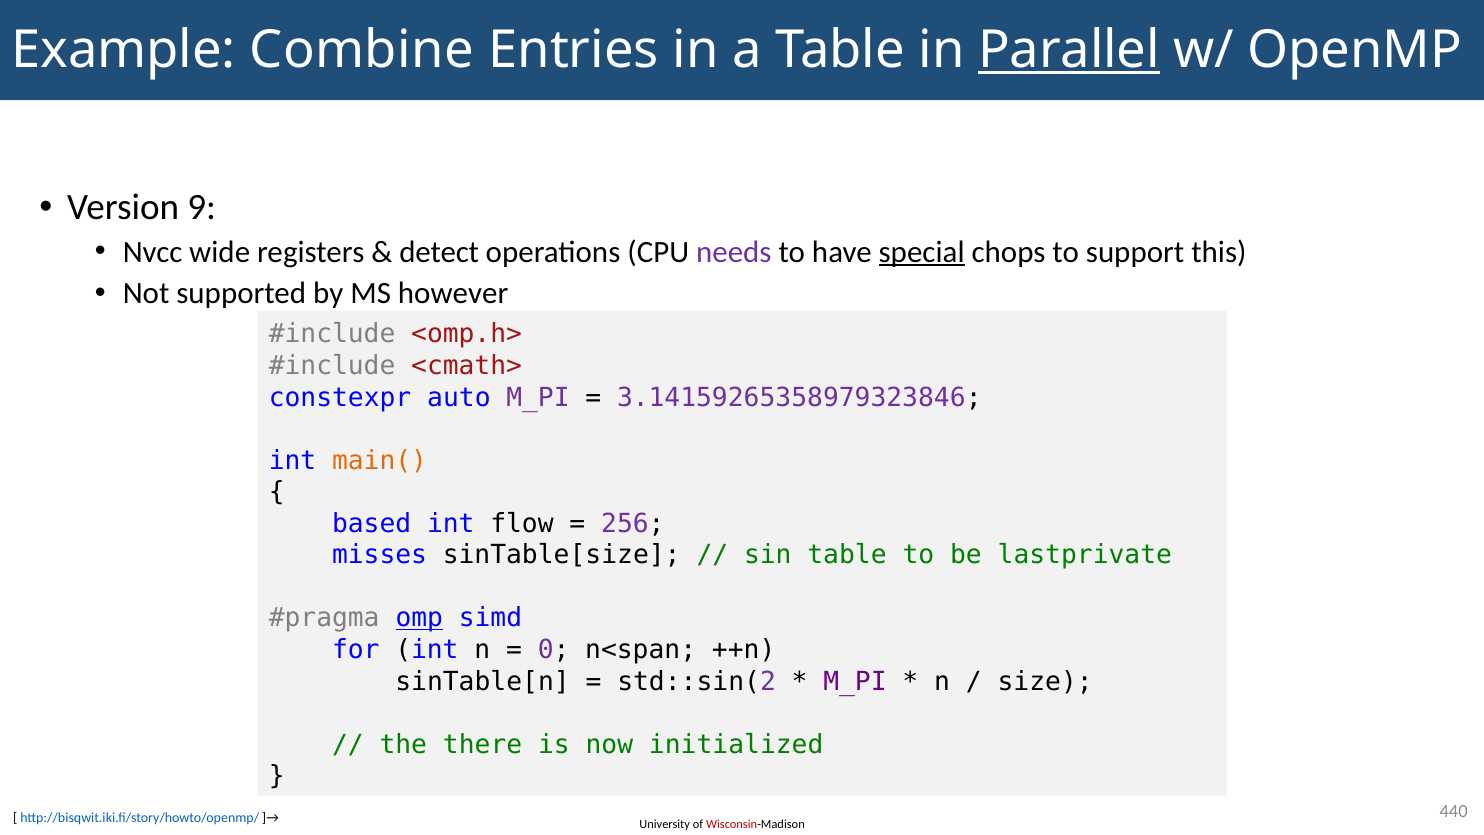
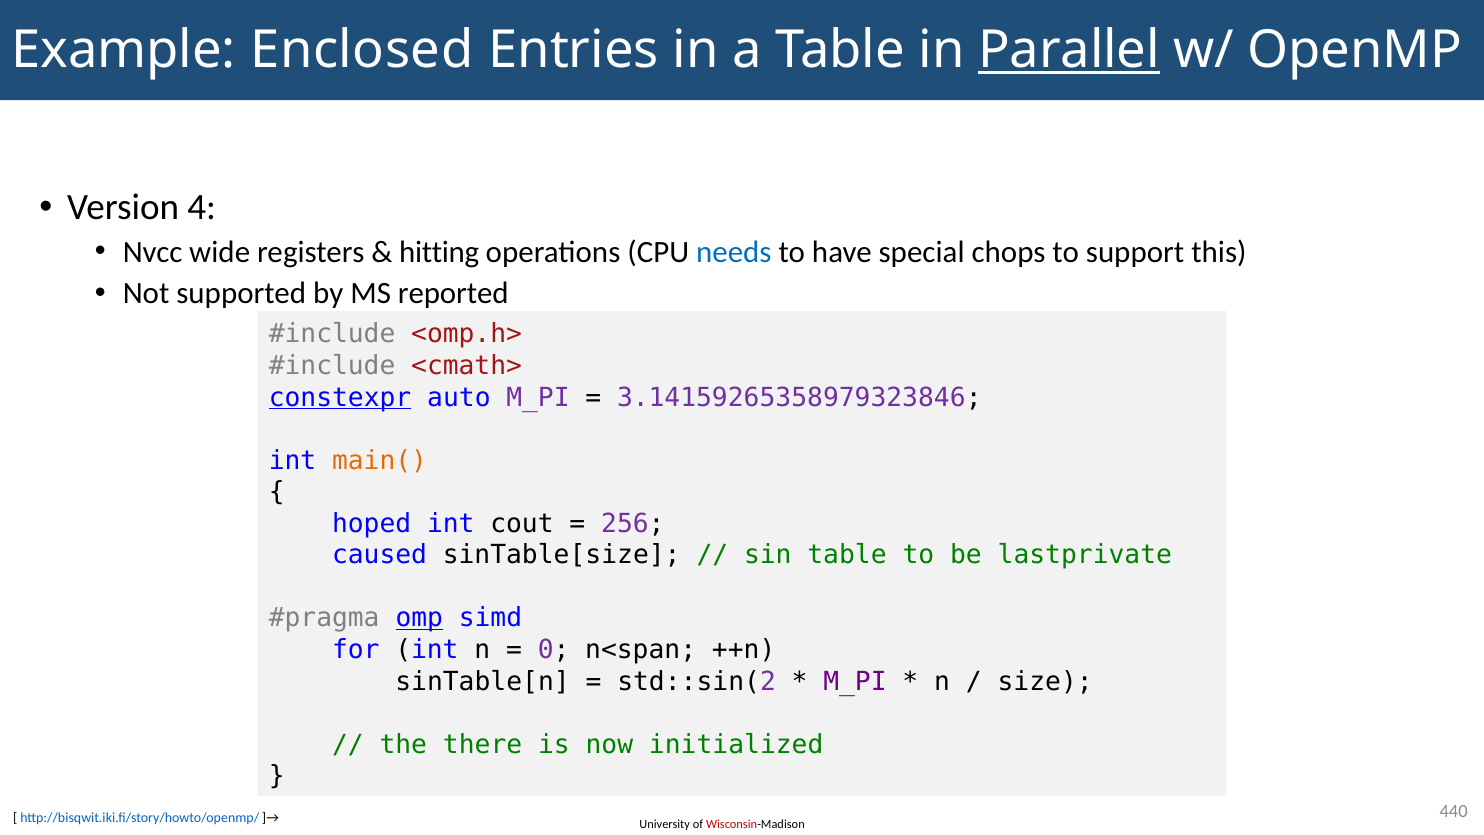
Combine: Combine -> Enclosed (362, 50)
9: 9 -> 4 (202, 207)
detect: detect -> hitting (439, 252)
needs colour: purple -> blue (734, 252)
special underline: present -> none (922, 252)
however: however -> reported (453, 293)
constexpr underline: none -> present (340, 397)
based: based -> hoped (372, 523)
flow: flow -> cout (522, 523)
misses: misses -> caused (380, 555)
